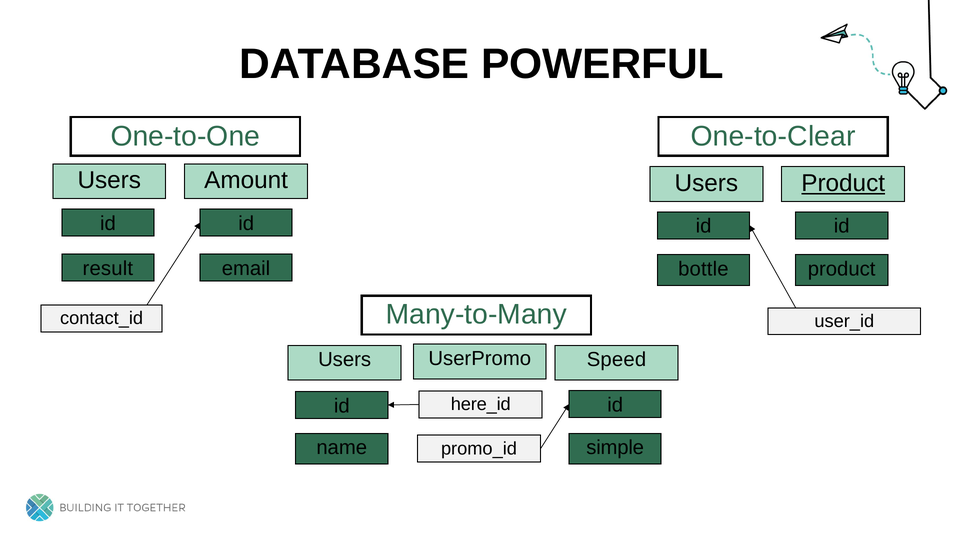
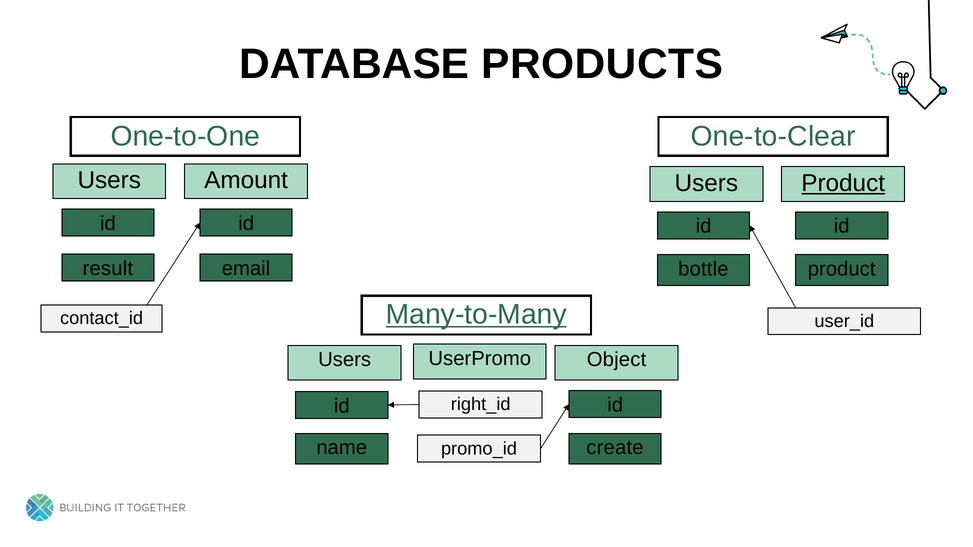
POWERFUL: POWERFUL -> PRODUCTS (602, 64)
Many-to-Many underline: none -> present (476, 315)
Speed: Speed -> Object (616, 360)
here_id: here_id -> right_id (481, 405)
simple: simple -> create (615, 448)
